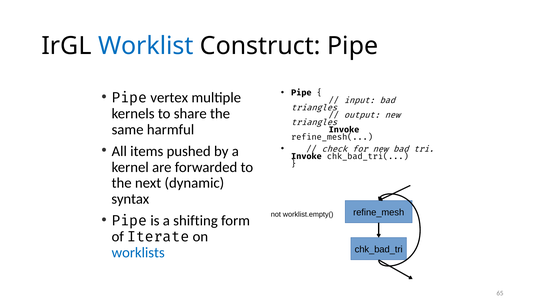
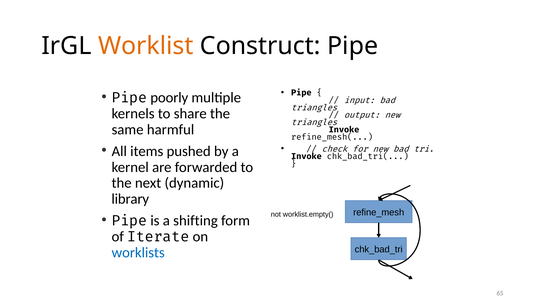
Worklist colour: blue -> orange (146, 46)
vertex: vertex -> poorly (169, 98)
syntax: syntax -> library (130, 199)
